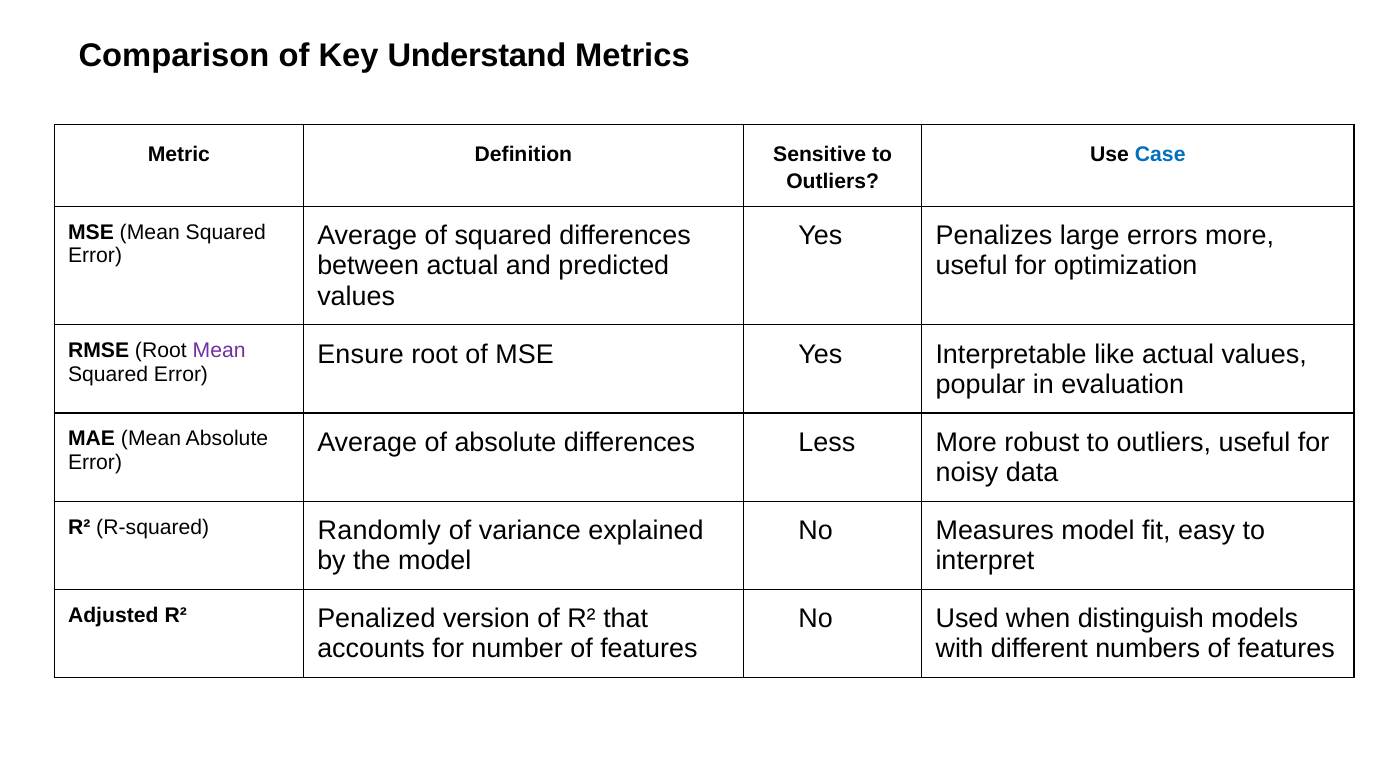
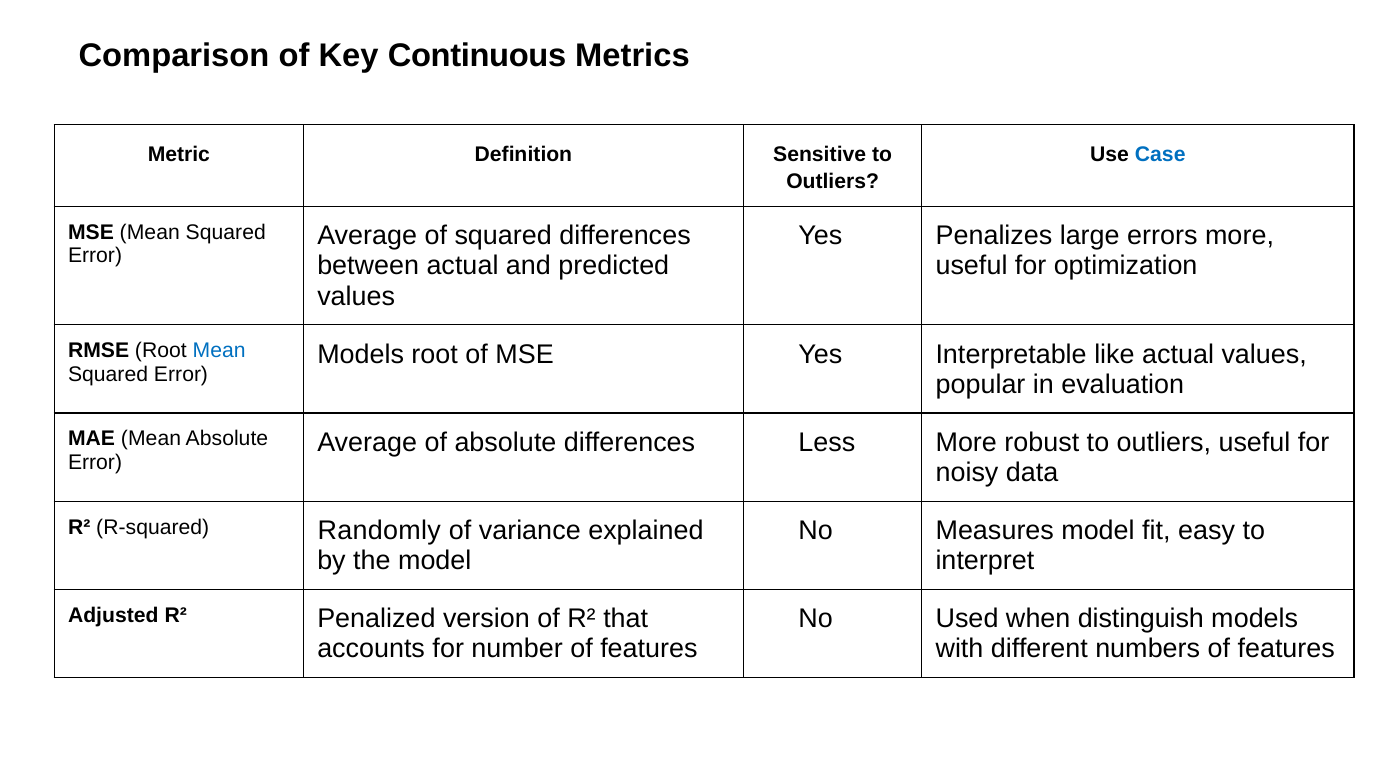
Understand: Understand -> Continuous (477, 55)
Mean colour: purple -> blue (219, 351)
Ensure: Ensure -> Models (361, 354)
